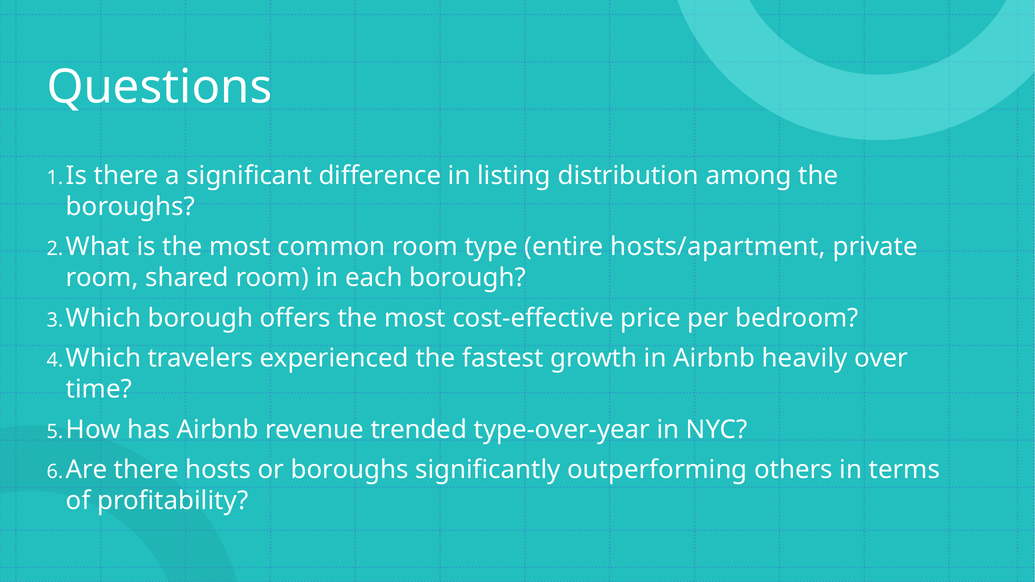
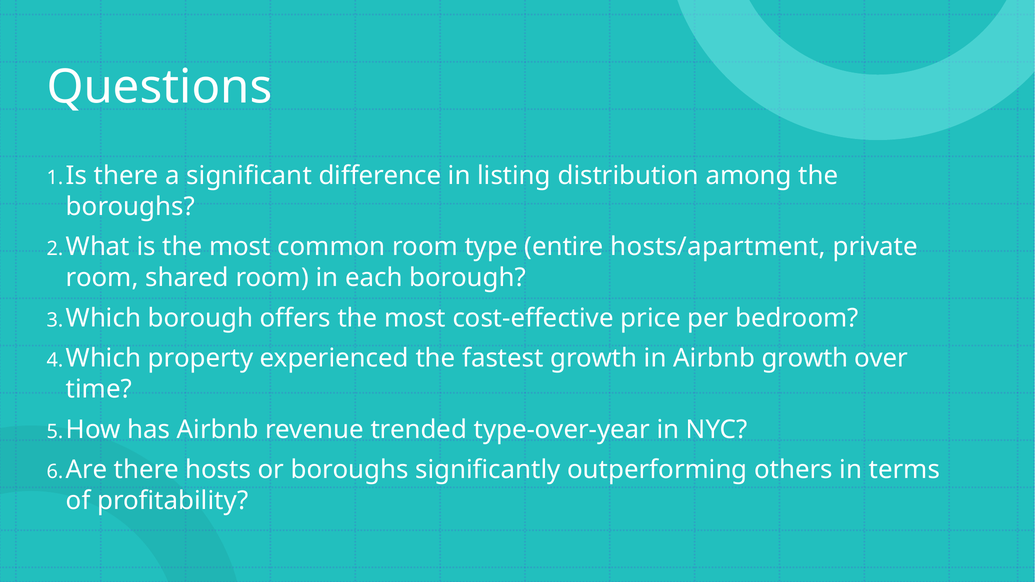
travelers: travelers -> property (200, 358)
Airbnb heavily: heavily -> growth (805, 358)
